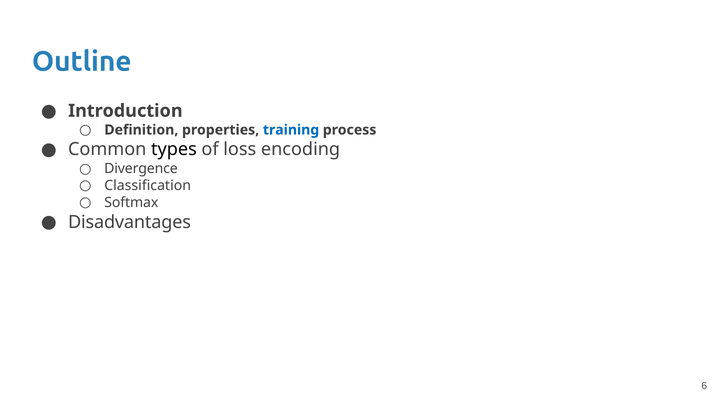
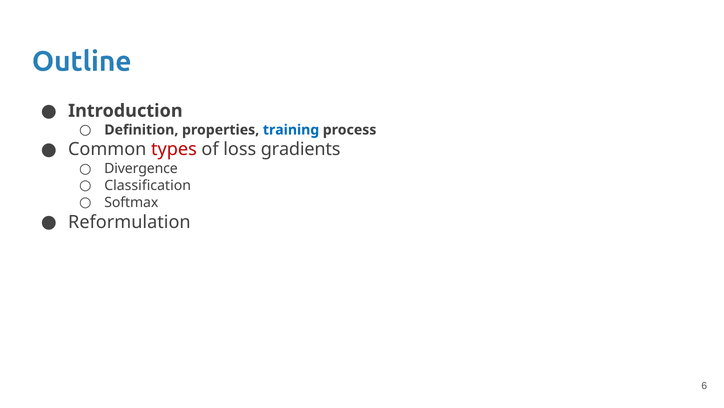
types colour: black -> red (174, 149)
encoding: encoding -> gradients (301, 149)
Disadvantages: Disadvantages -> Reformulation (129, 222)
